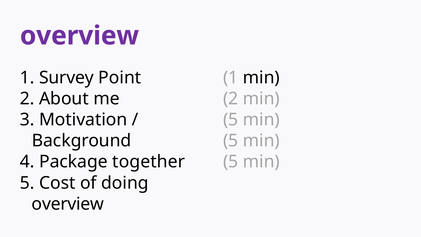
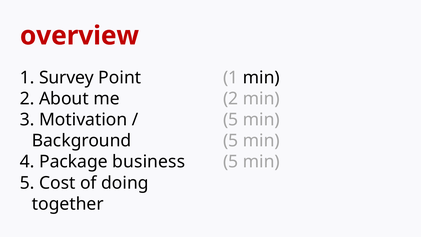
overview colour: purple -> red (79, 36)
together: together -> business (149, 162)
overview: overview -> together (68, 204)
